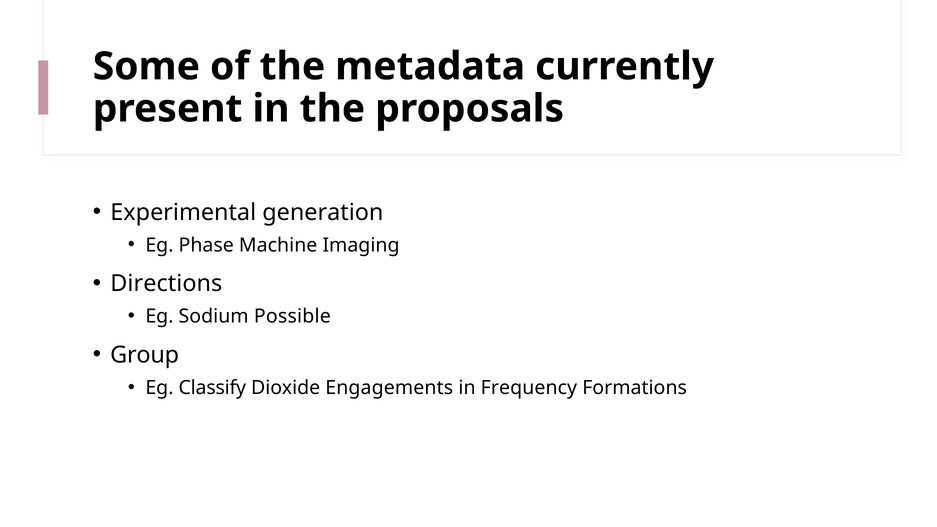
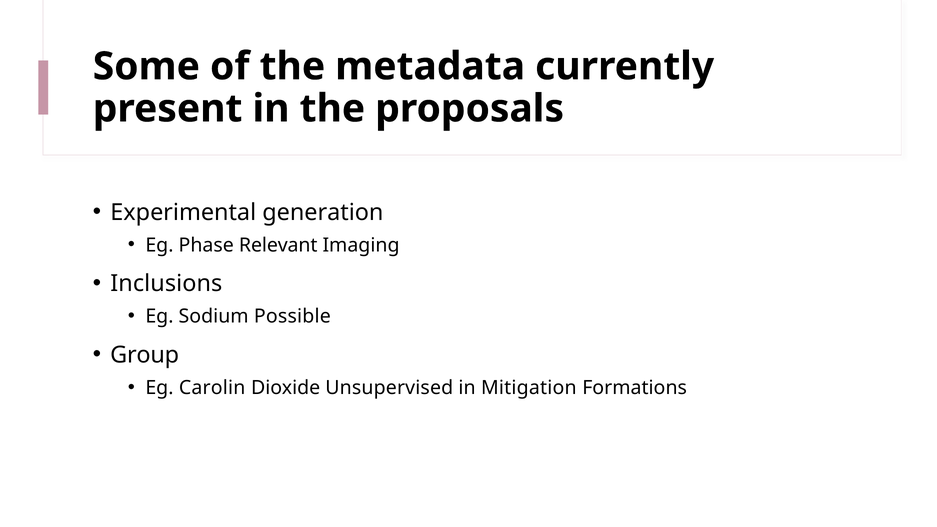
Machine: Machine -> Relevant (278, 245)
Directions: Directions -> Inclusions (166, 284)
Classify: Classify -> Carolin (212, 388)
Engagements: Engagements -> Unsupervised (389, 388)
Frequency: Frequency -> Mitigation (529, 388)
